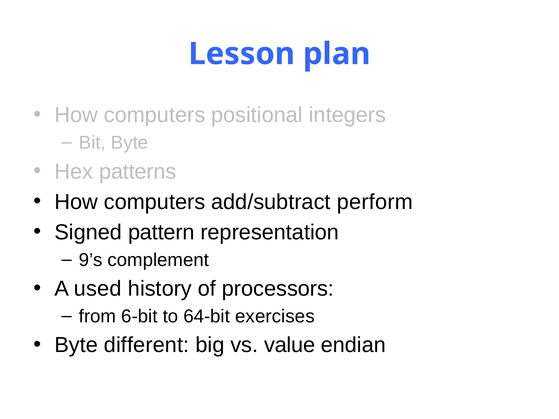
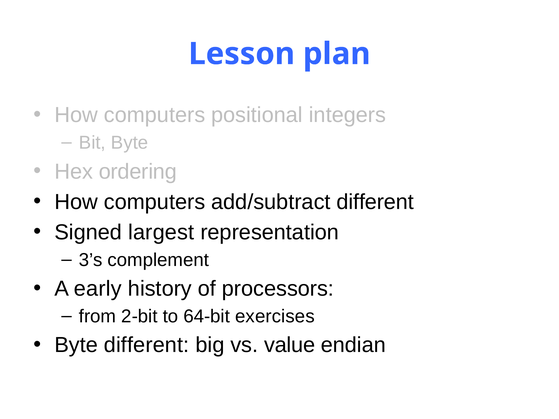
patterns: patterns -> ordering (138, 172)
add/subtract perform: perform -> different (375, 202)
pattern: pattern -> largest (161, 232)
9’s: 9’s -> 3’s (91, 260)
used: used -> early (98, 289)
6-bit: 6-bit -> 2-bit (139, 317)
